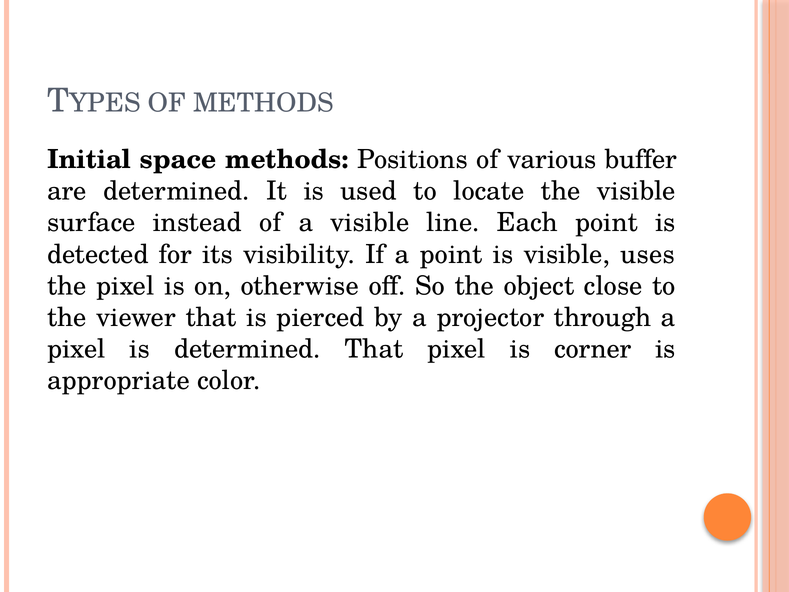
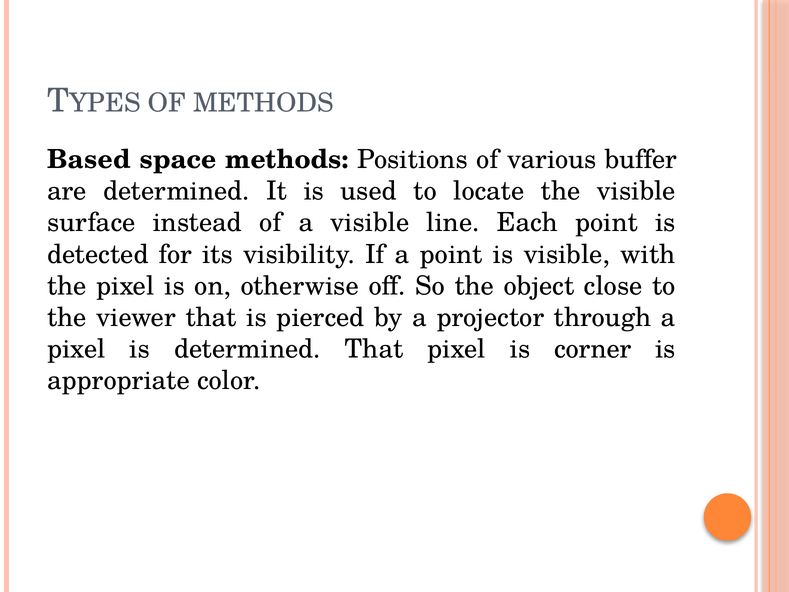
Initial: Initial -> Based (89, 160)
uses: uses -> with (648, 254)
